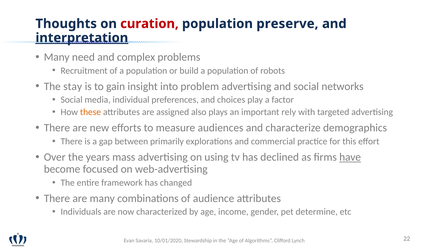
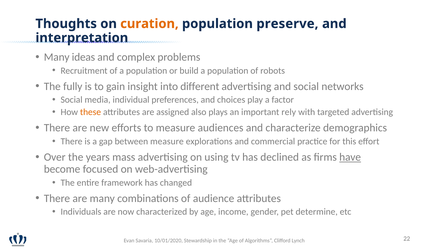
curation colour: red -> orange (149, 24)
interpretation underline: present -> none (82, 38)
need: need -> ideas (83, 57)
stay: stay -> fully (73, 86)
problem: problem -> different (200, 86)
between primarily: primarily -> measure (167, 141)
